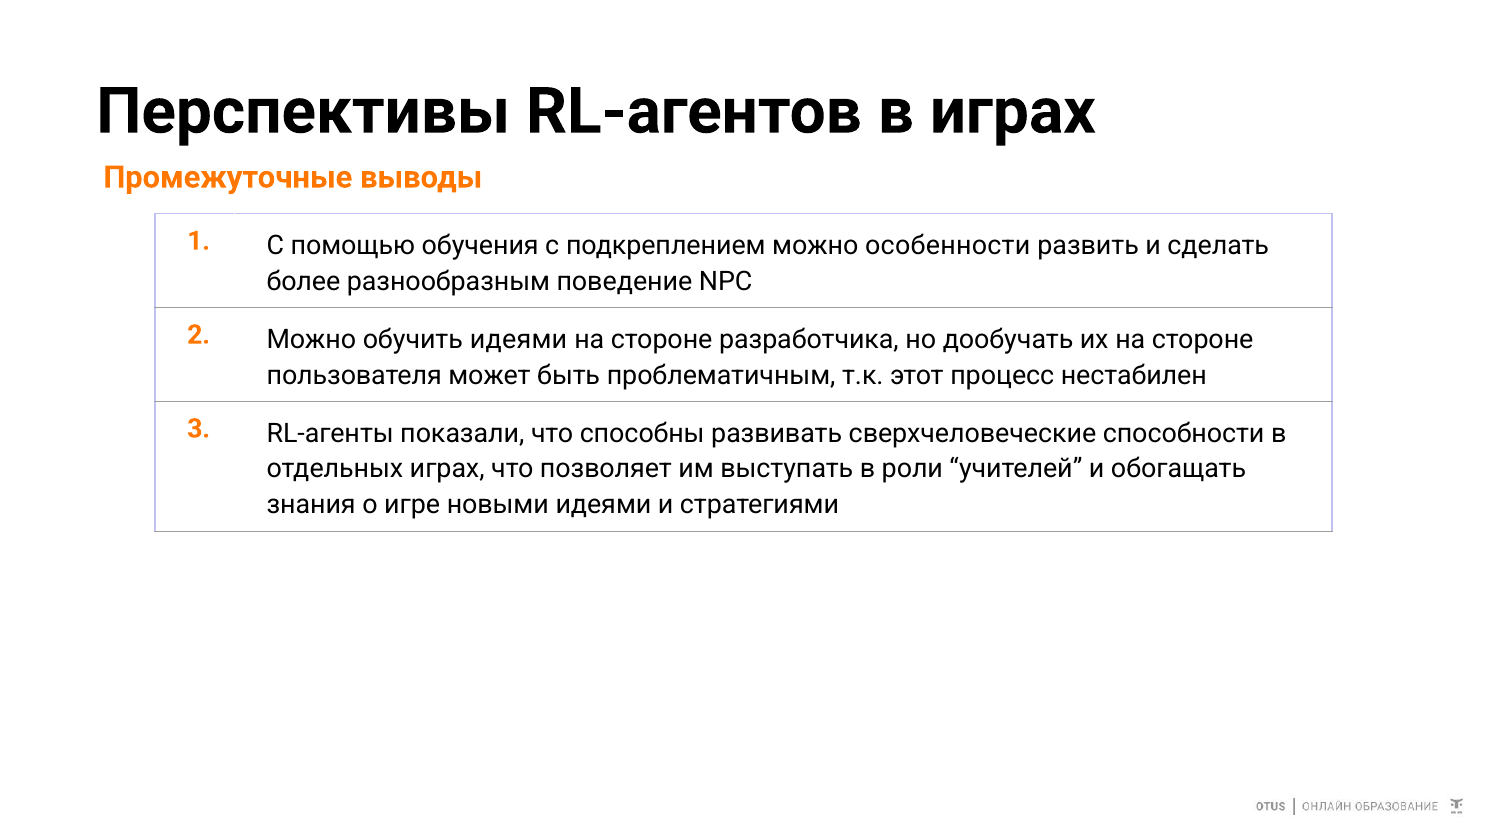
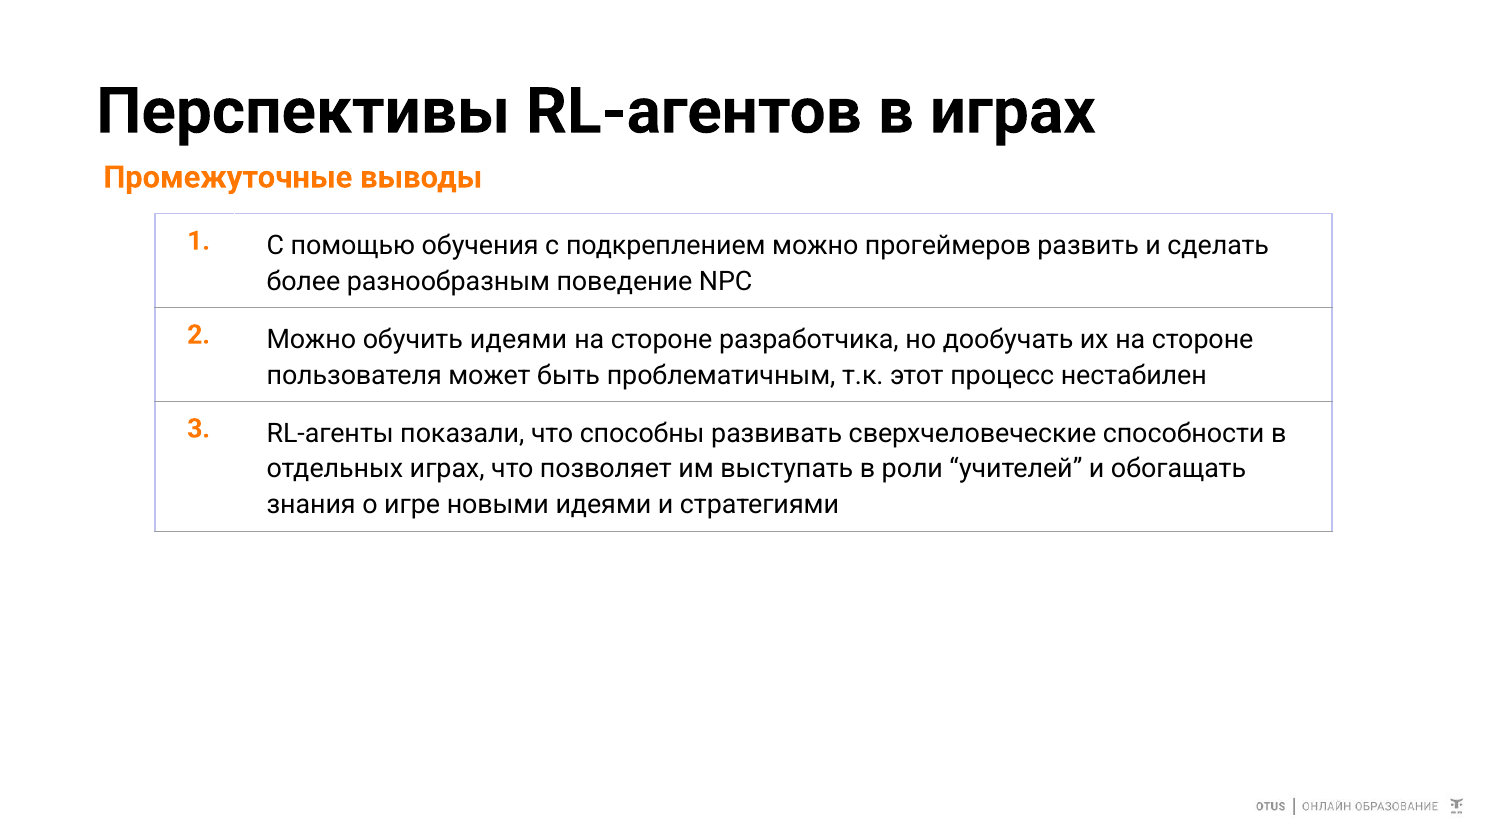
особенности: особенности -> прогеймеров (948, 246)
